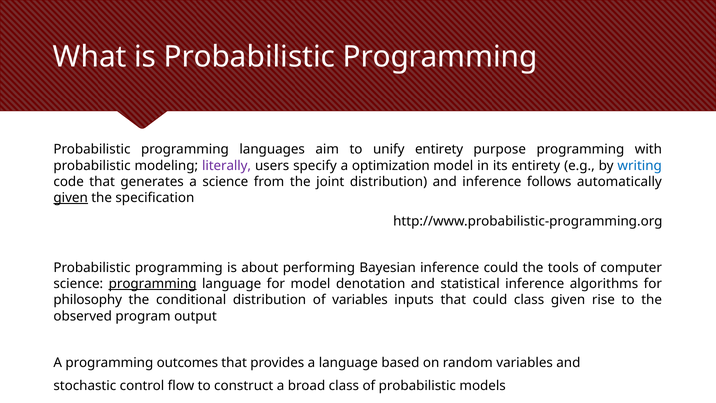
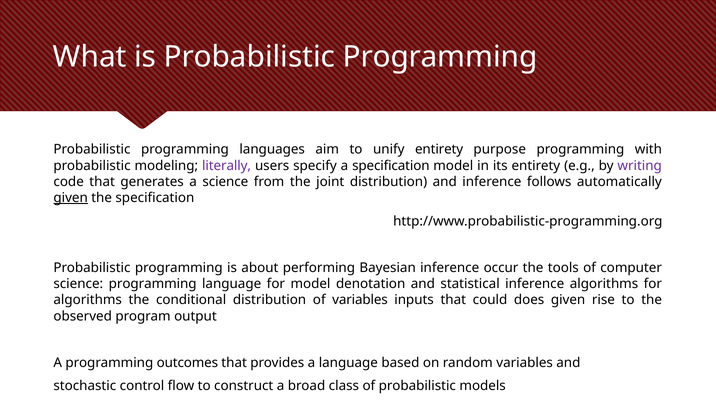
a optimization: optimization -> specification (391, 166)
writing colour: blue -> purple (640, 166)
inference could: could -> occur (501, 268)
programming underline: present -> none (153, 284)
philosophy: philosophy -> algorithms (88, 300)
could class: class -> does (529, 300)
